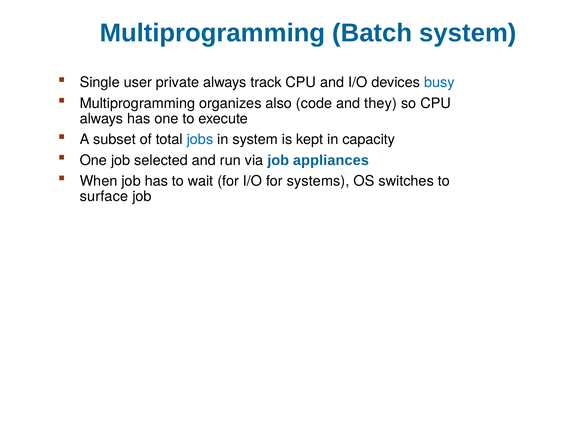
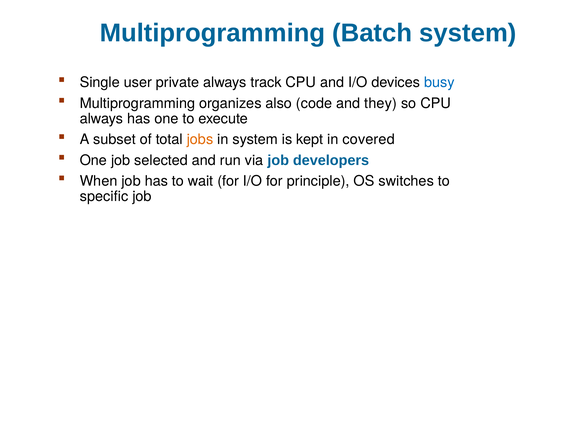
jobs colour: blue -> orange (200, 139)
capacity: capacity -> covered (369, 139)
appliances: appliances -> developers (331, 160)
systems: systems -> principle (318, 181)
surface: surface -> specific (104, 196)
